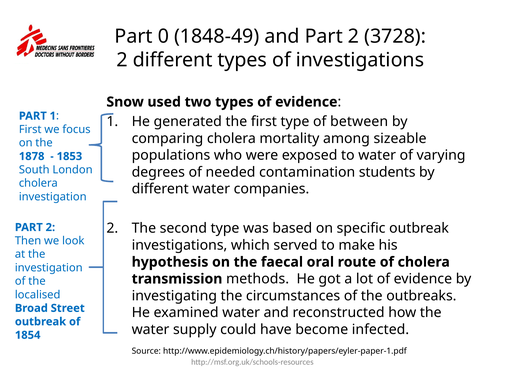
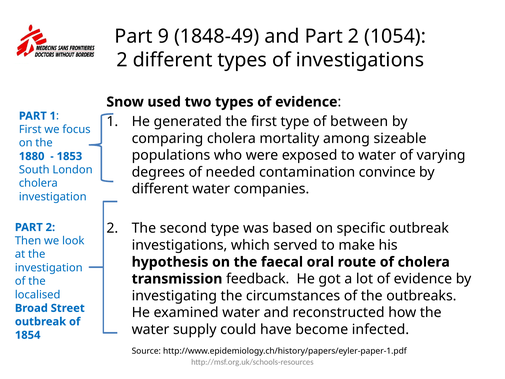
0: 0 -> 9 (163, 36)
3728: 3728 -> 1054 (395, 36)
1878: 1878 -> 1880 (32, 156)
students: students -> convince (387, 172)
methods: methods -> feedback (258, 279)
